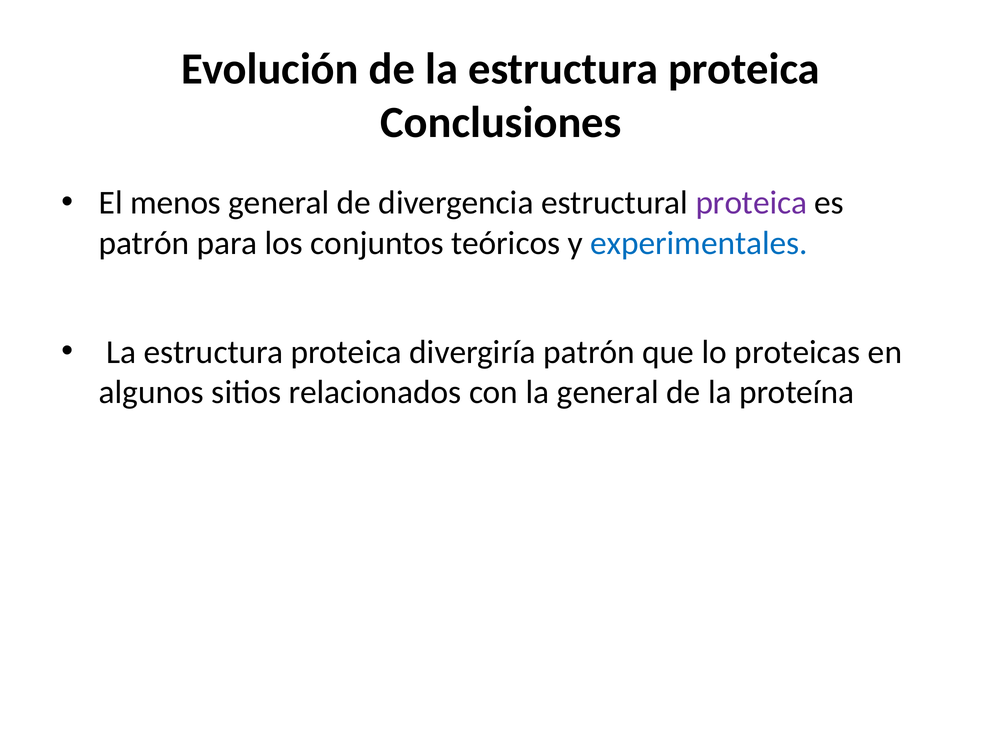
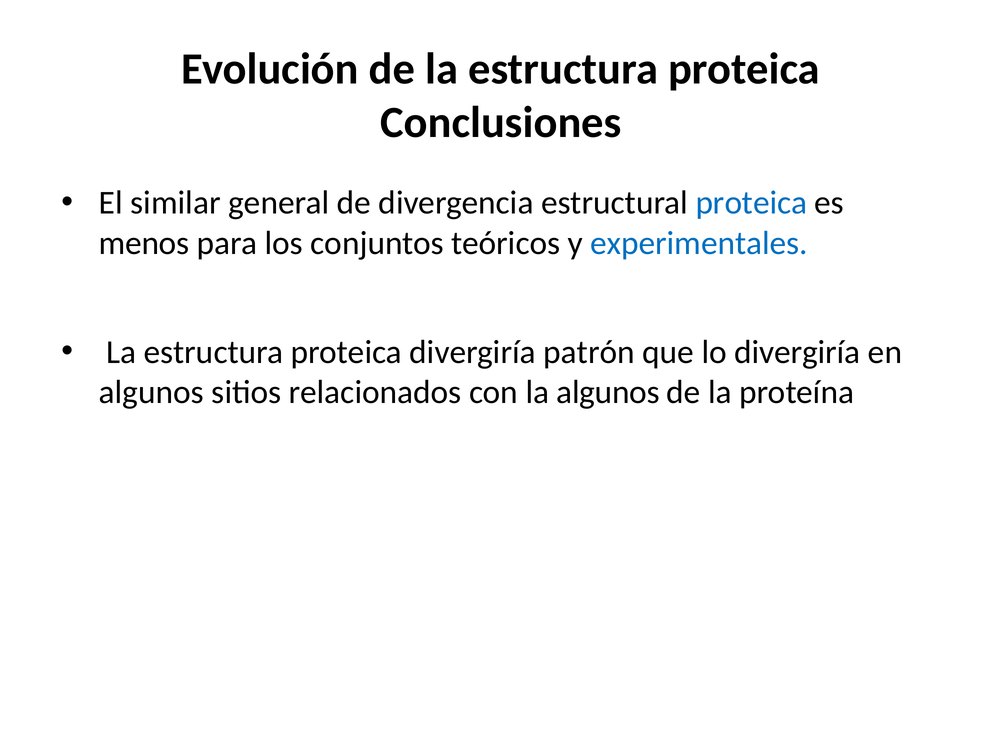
menos: menos -> similar (176, 203)
proteica colour: purple -> blue (751, 203)
patrón: patrón -> menos (144, 243)
lo proteicas: proteicas -> divergiría (797, 352)
la general: general -> algunos (608, 392)
